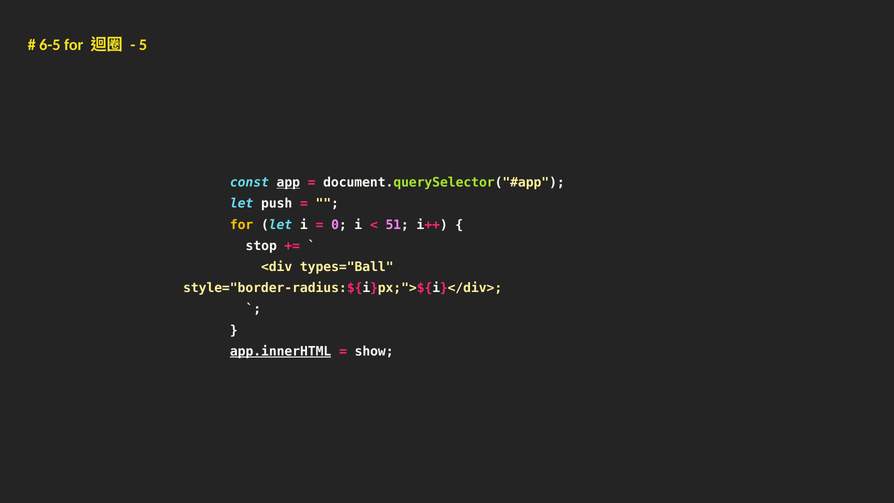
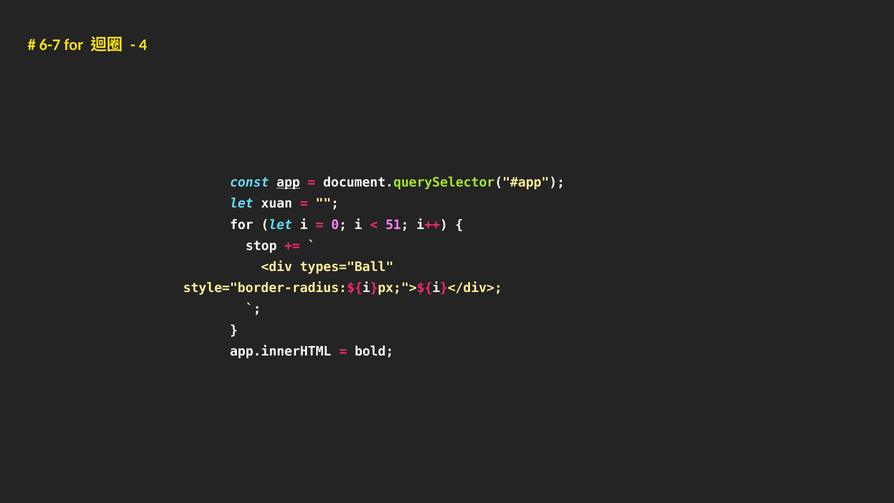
6-5: 6-5 -> 6-7 (50, 45)
5: 5 -> 4 (143, 45)
push: push -> xuan (277, 204)
for colour: yellow -> white (242, 225)
app.innerHTML underline: present -> none (281, 351)
show: show -> bold (374, 351)
